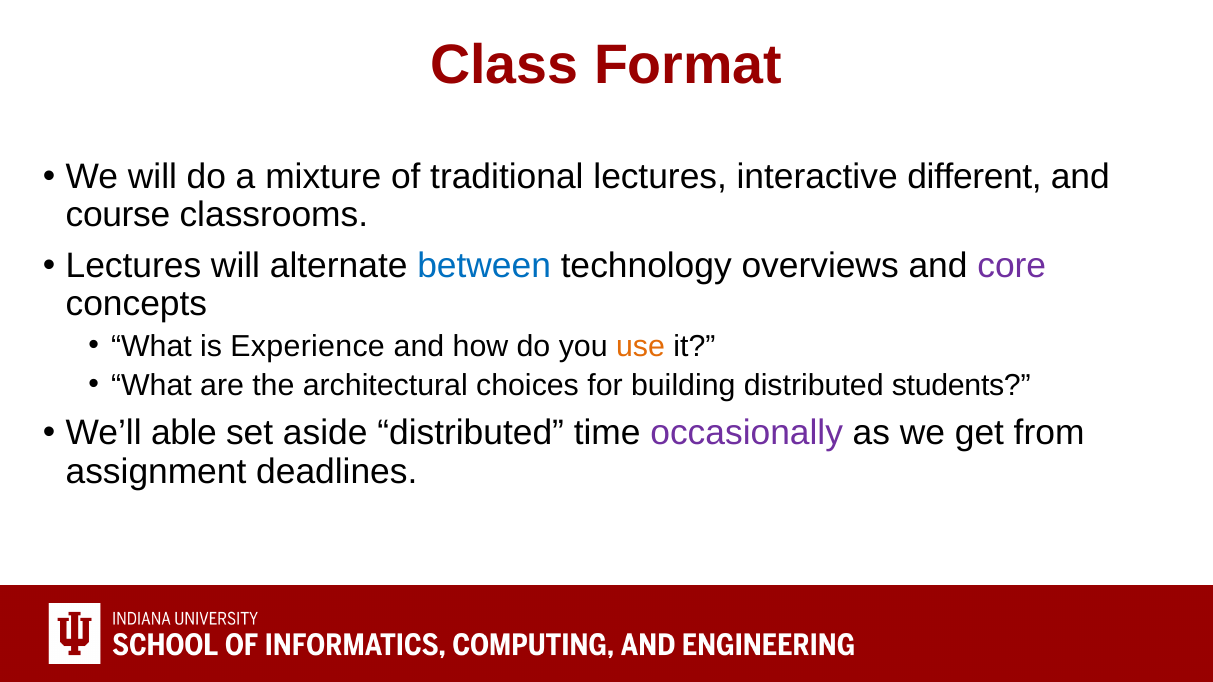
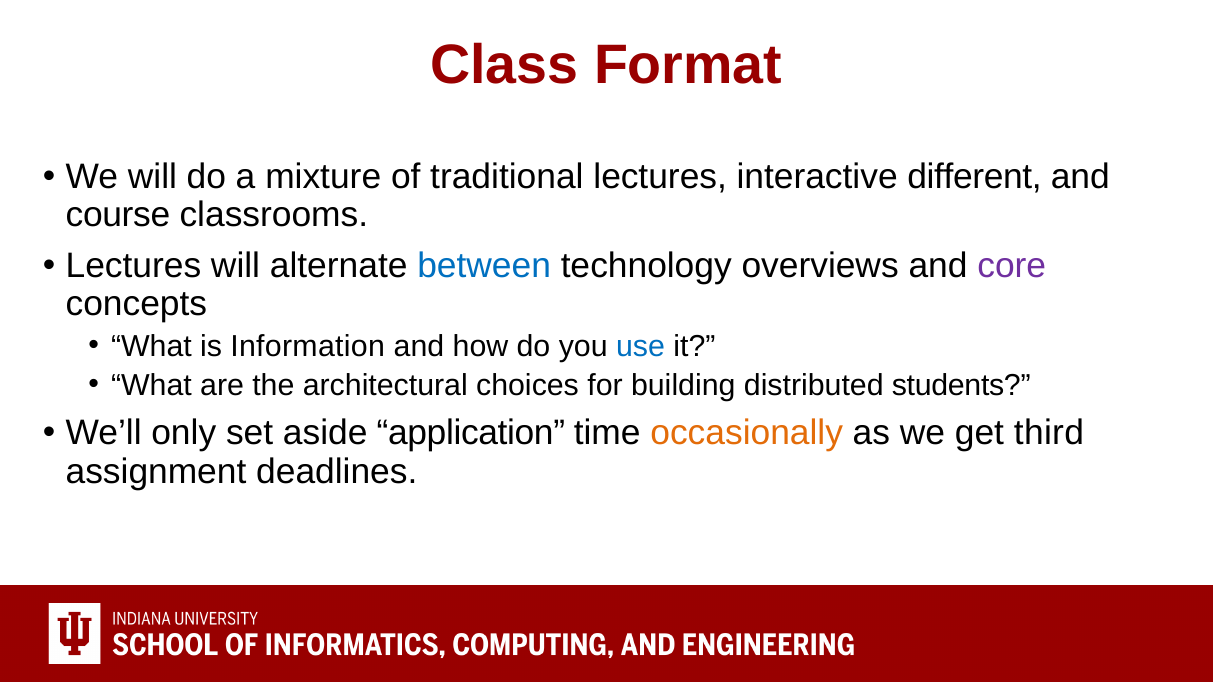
Experience: Experience -> Information (308, 346)
use colour: orange -> blue (641, 346)
able: able -> only (184, 433)
aside distributed: distributed -> application (471, 433)
occasionally colour: purple -> orange (747, 433)
from: from -> third (1049, 433)
